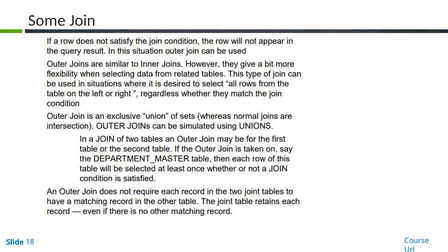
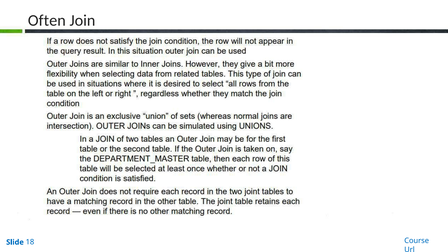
Some: Some -> Often (47, 21)
